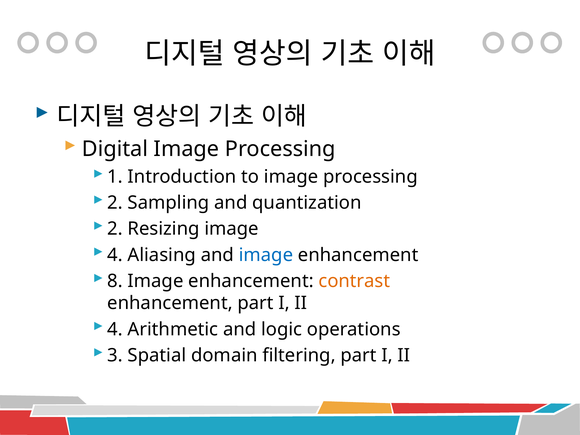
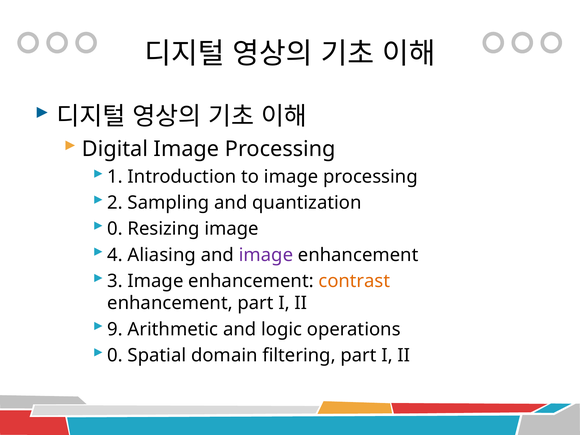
2: 2 -> 0 (115, 229)
image colour: blue -> purple (266, 255)
8: 8 -> 3 (115, 281)
4: 4 -> 9 (115, 329)
3: 3 -> 0 (115, 355)
